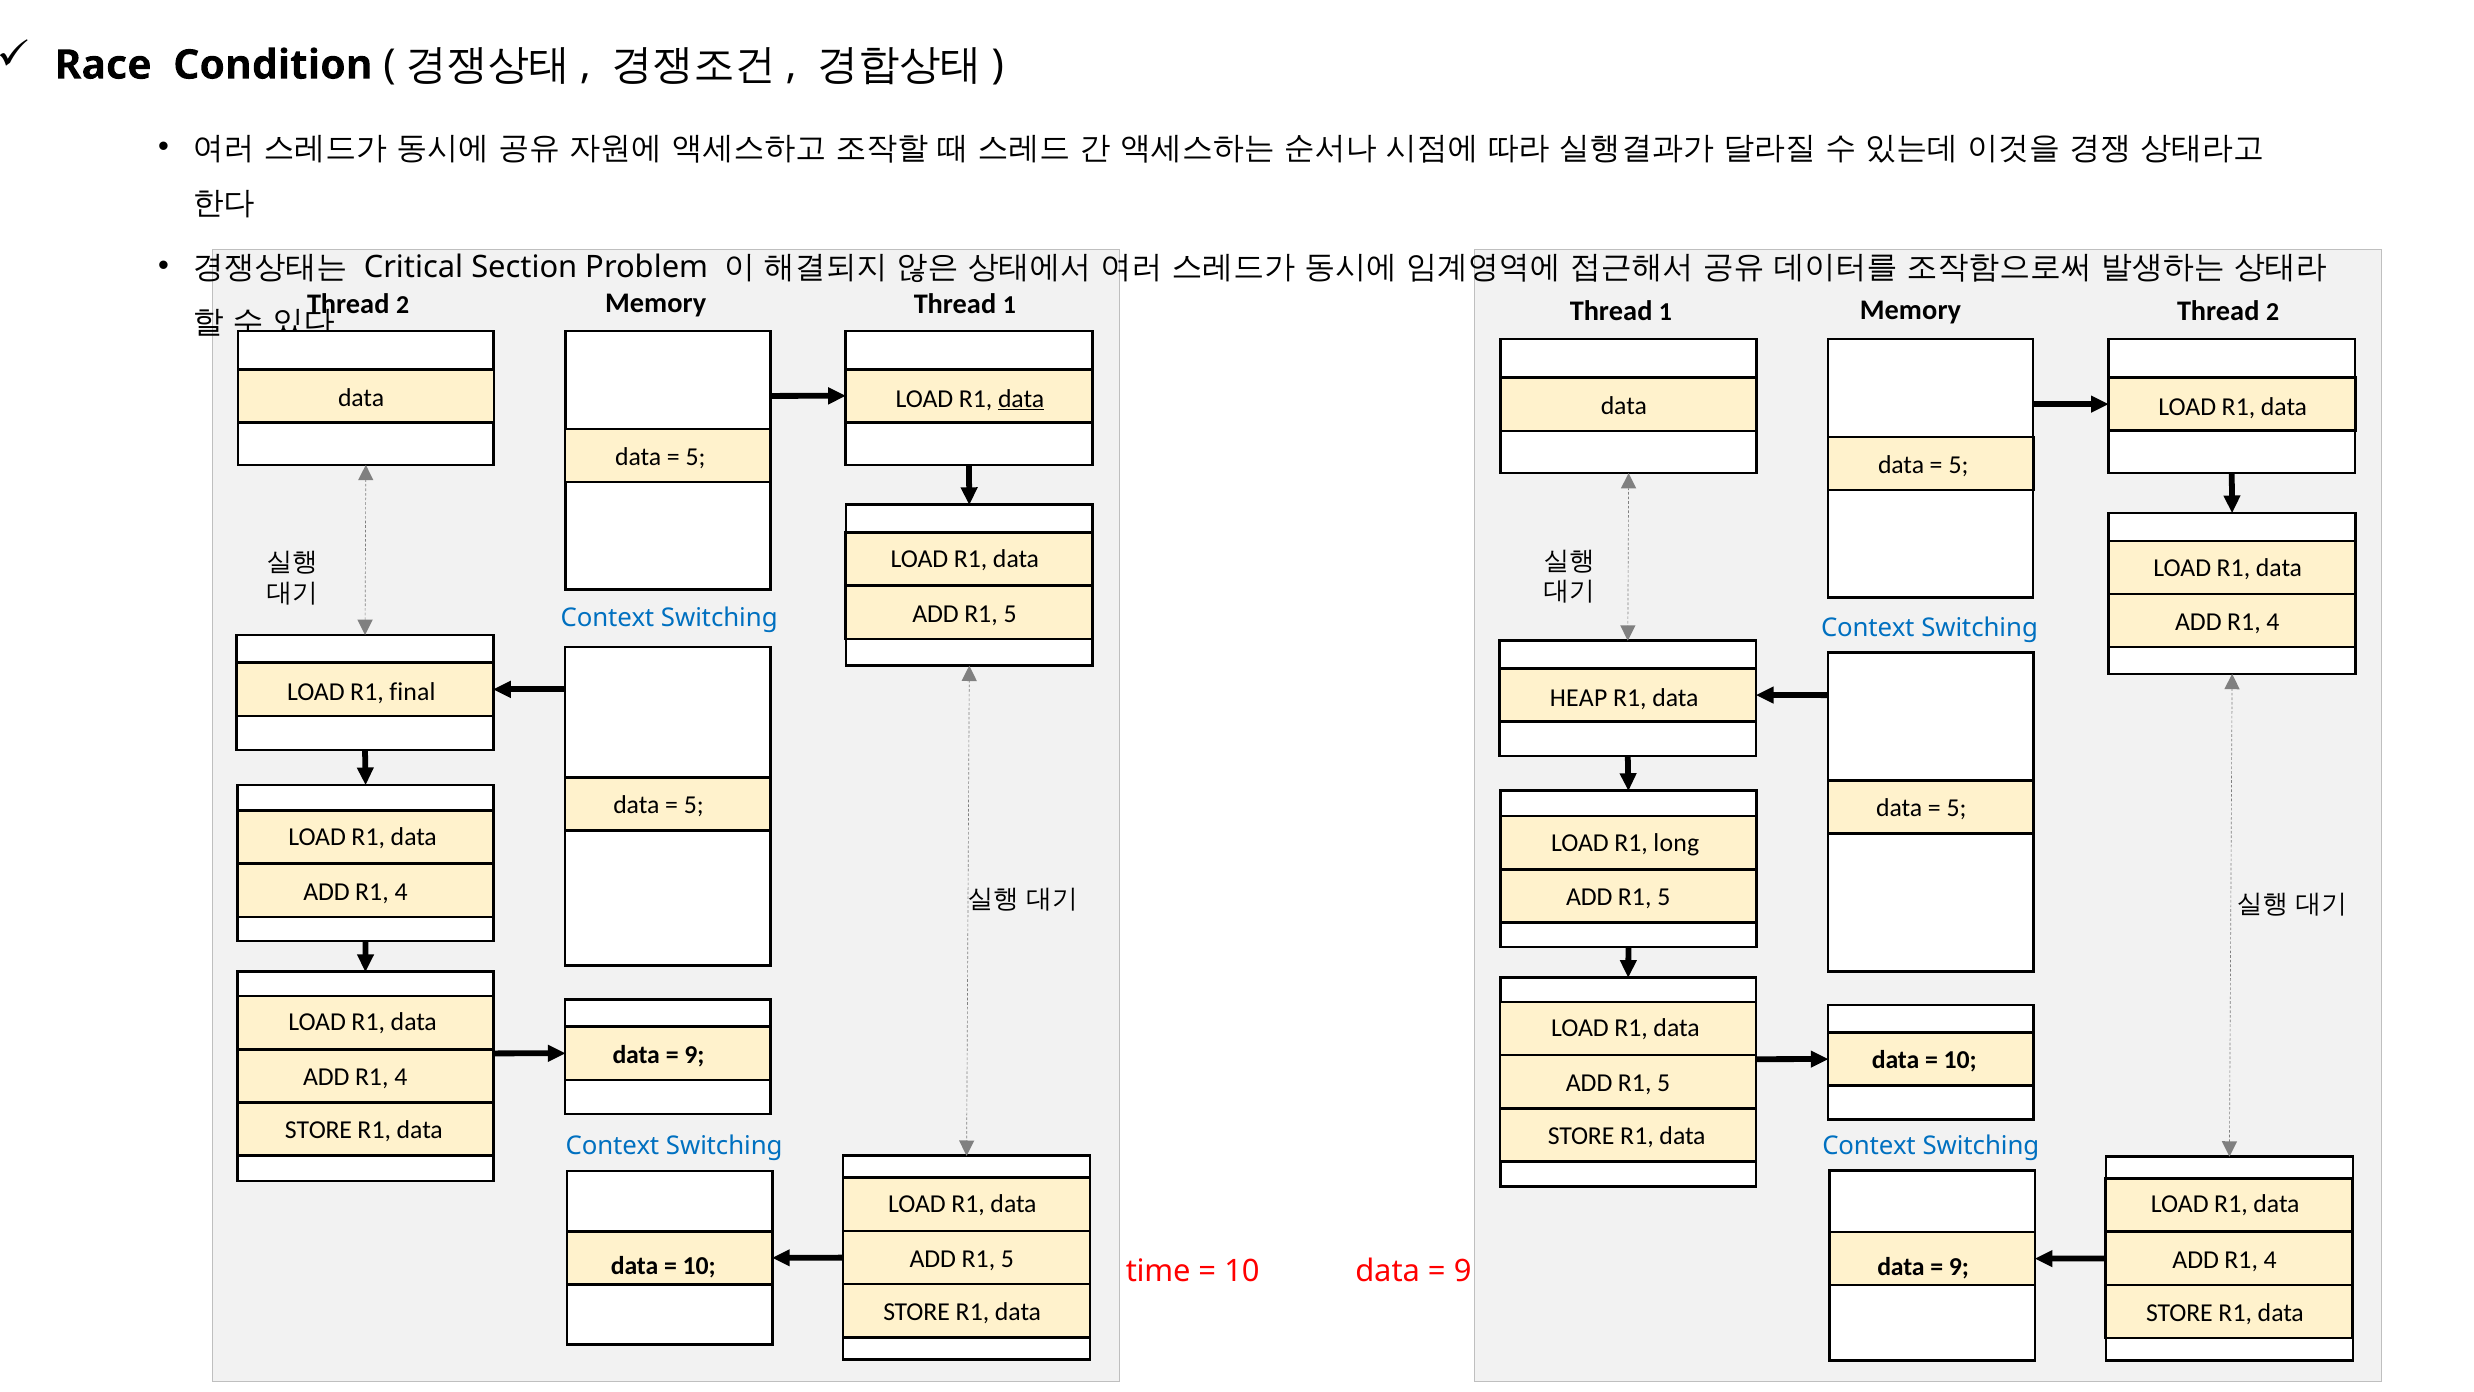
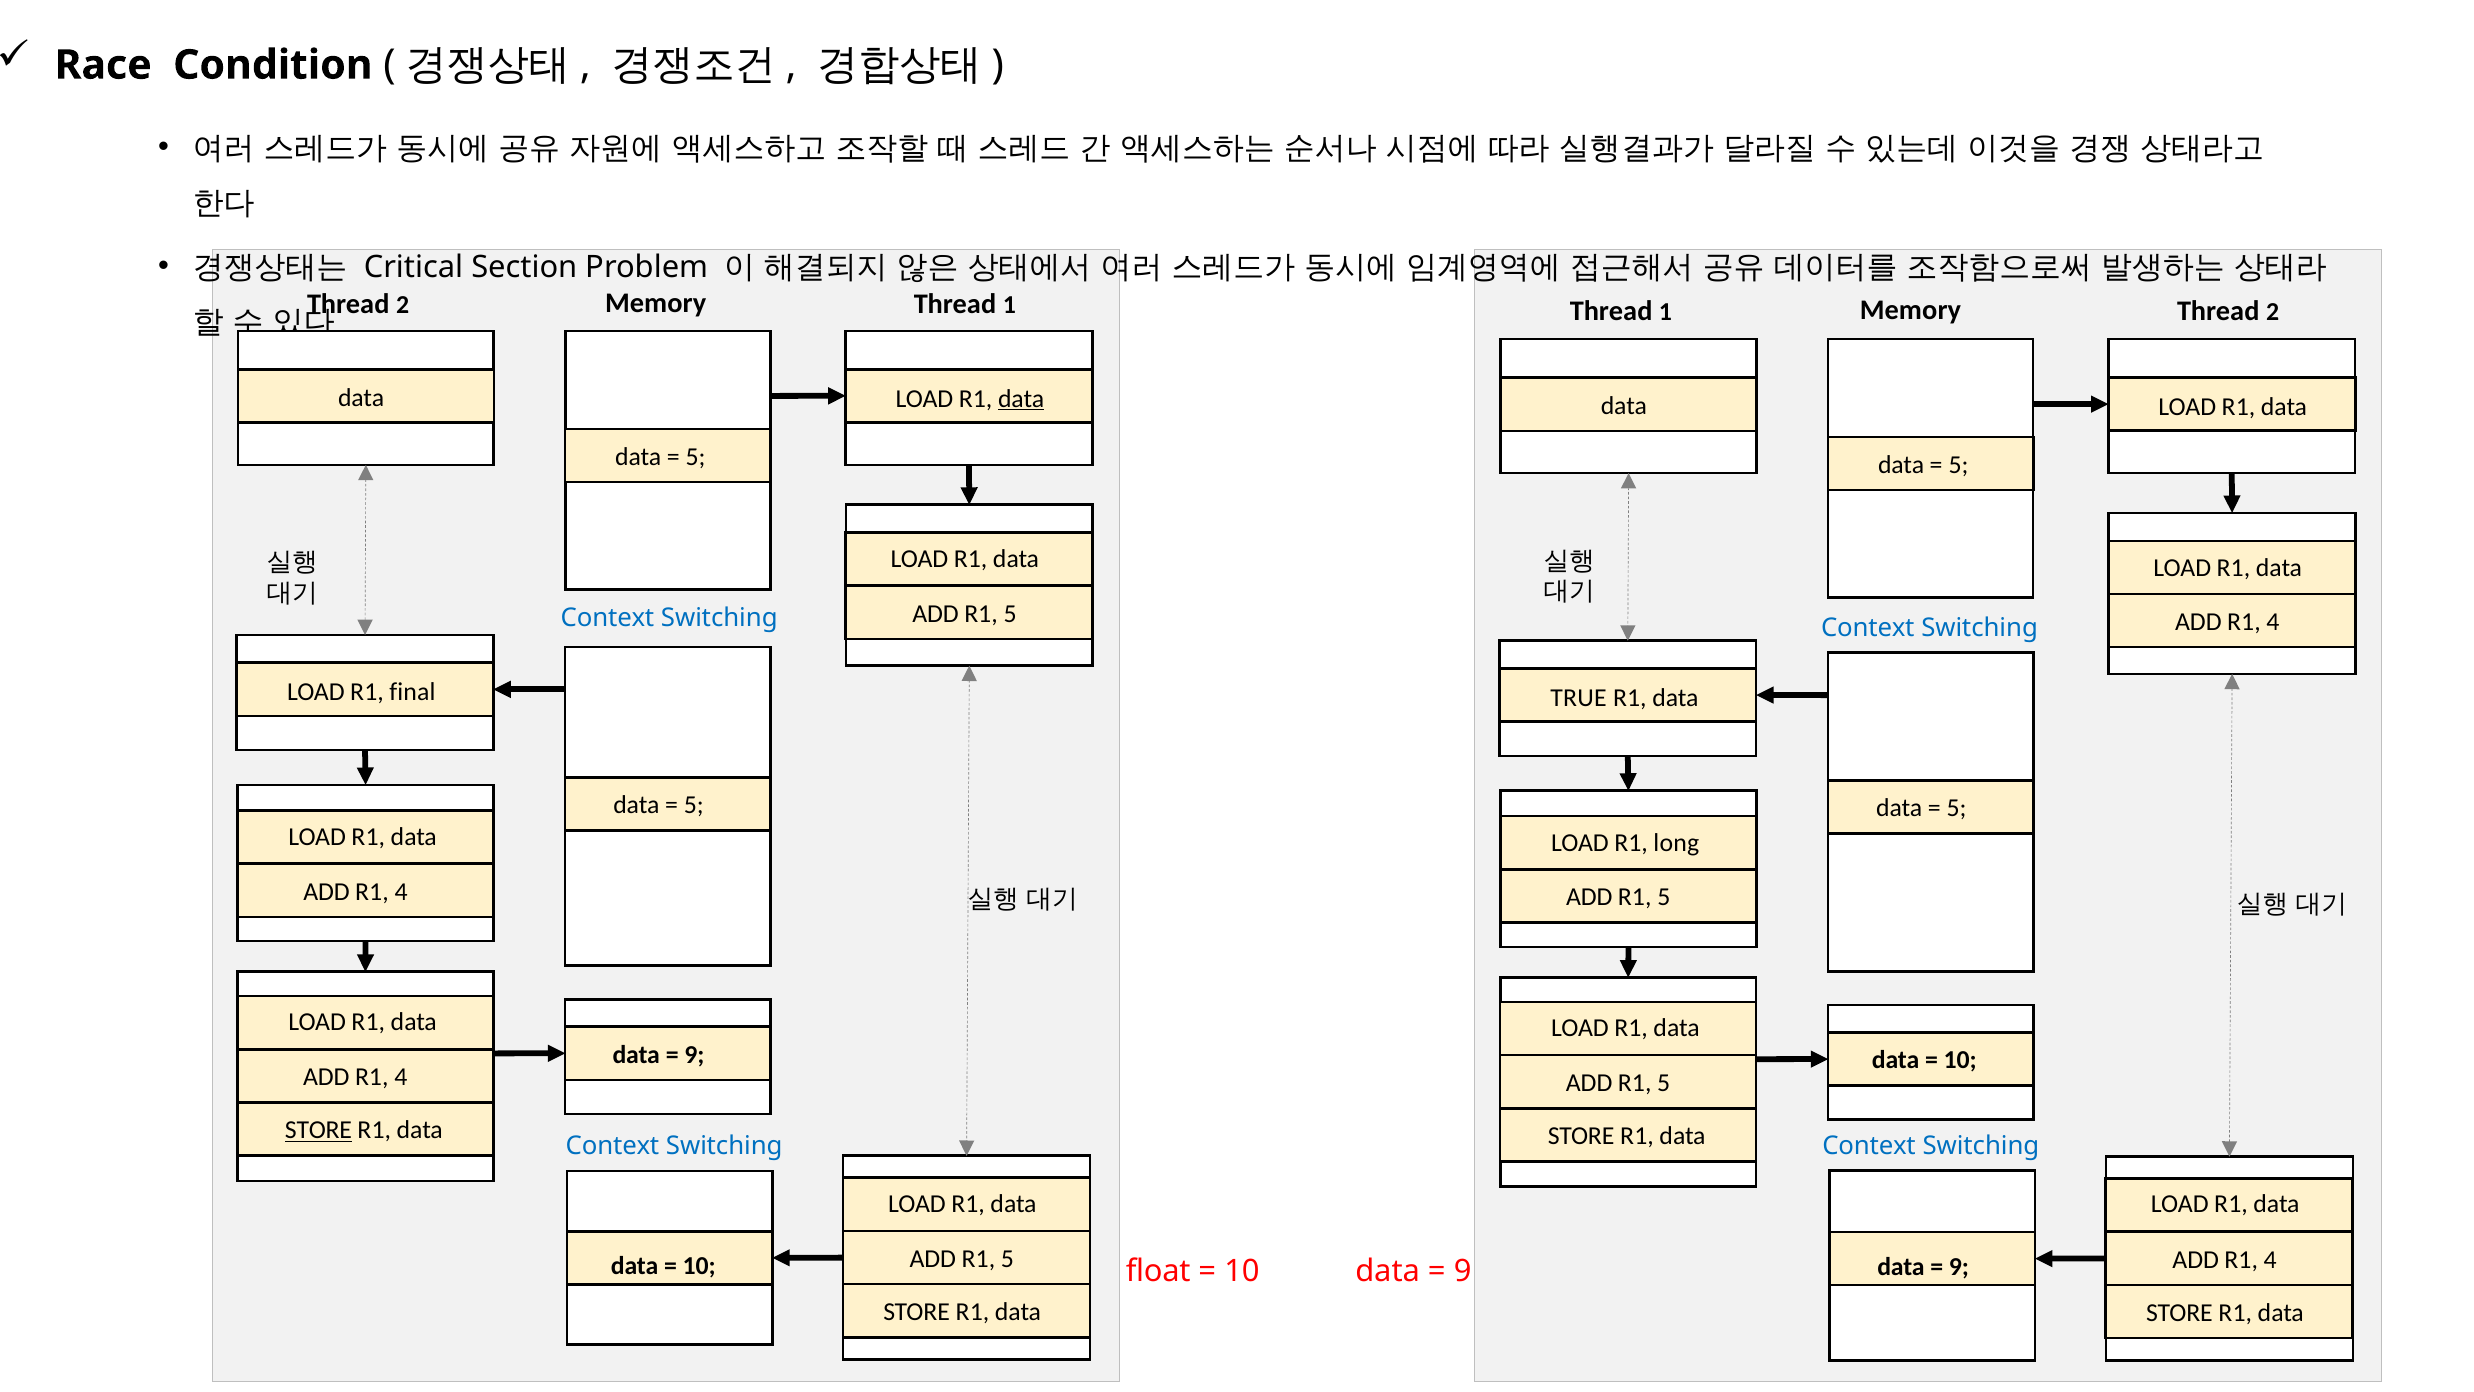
HEAP: HEAP -> TRUE (1579, 698)
STORE underline: none -> present (318, 1130)
time: time -> float (1158, 1271)
